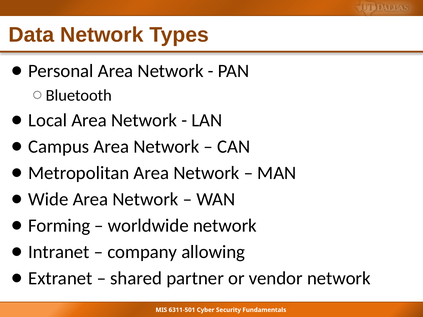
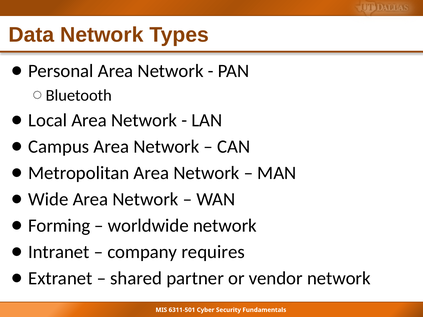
allowing: allowing -> requires (213, 252)
